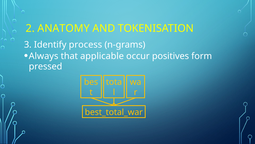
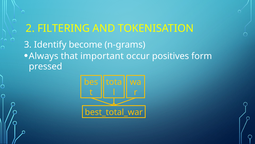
ANATOMY: ANATOMY -> FILTERING (64, 28)
process: process -> become (86, 44)
applicable: applicable -> important (102, 56)
